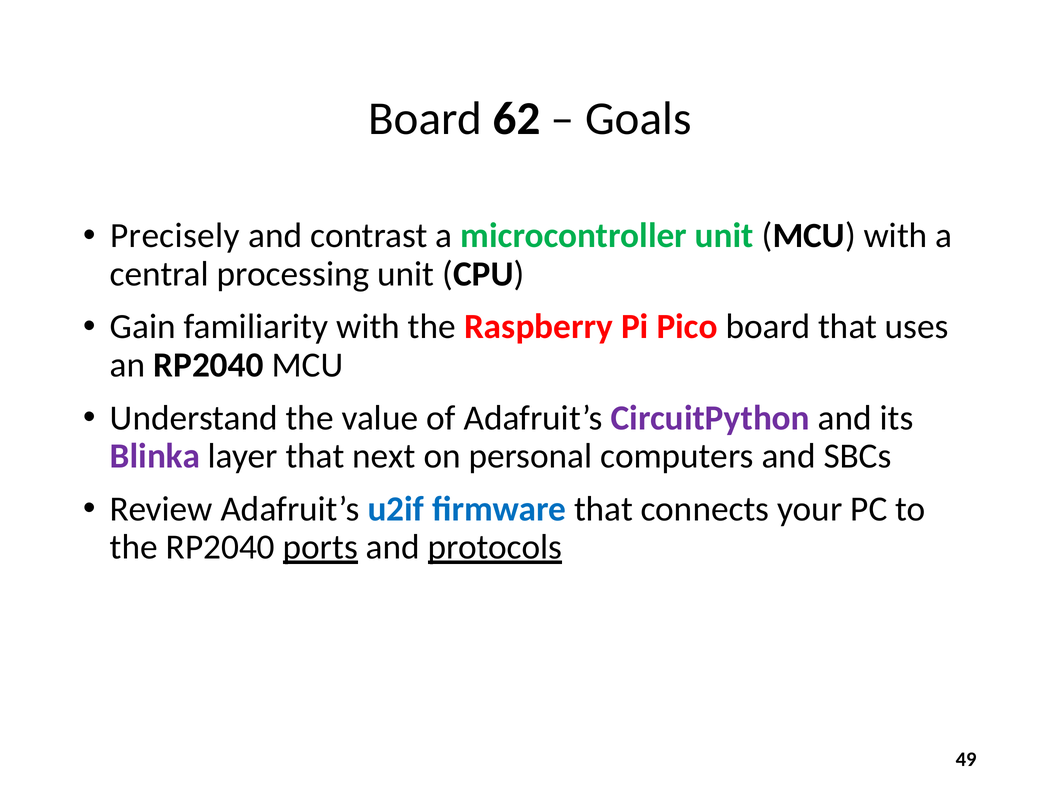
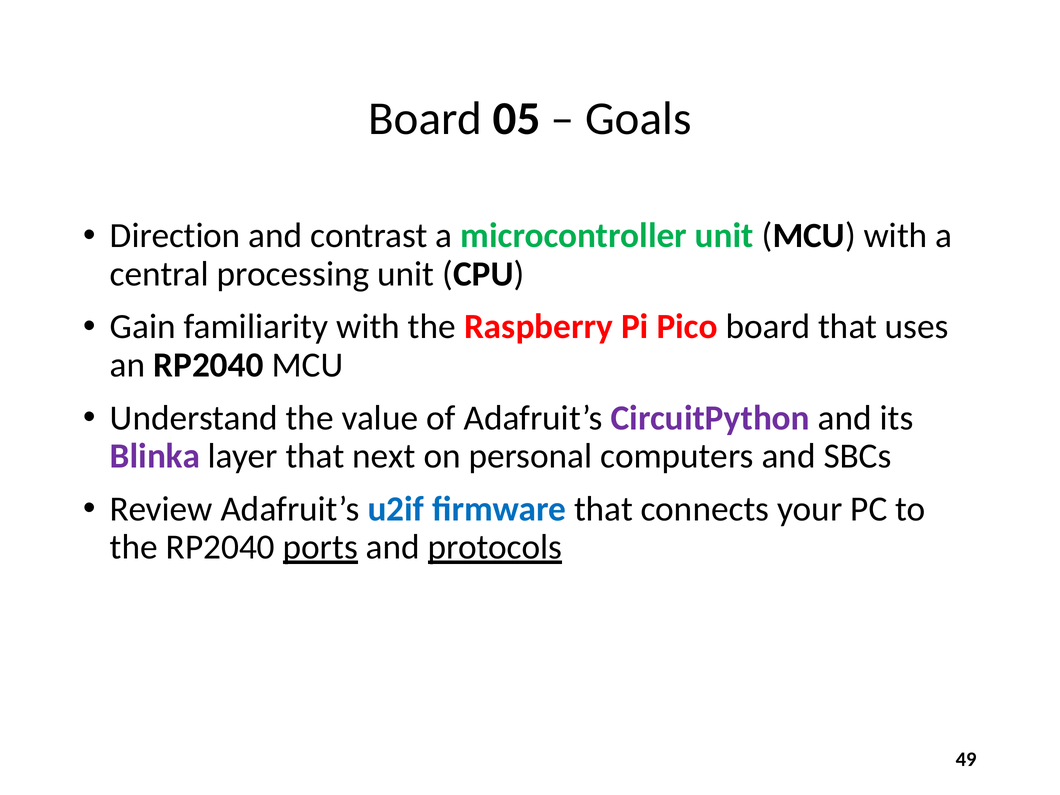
62: 62 -> 05 (517, 119)
Precisely: Precisely -> Direction (175, 236)
